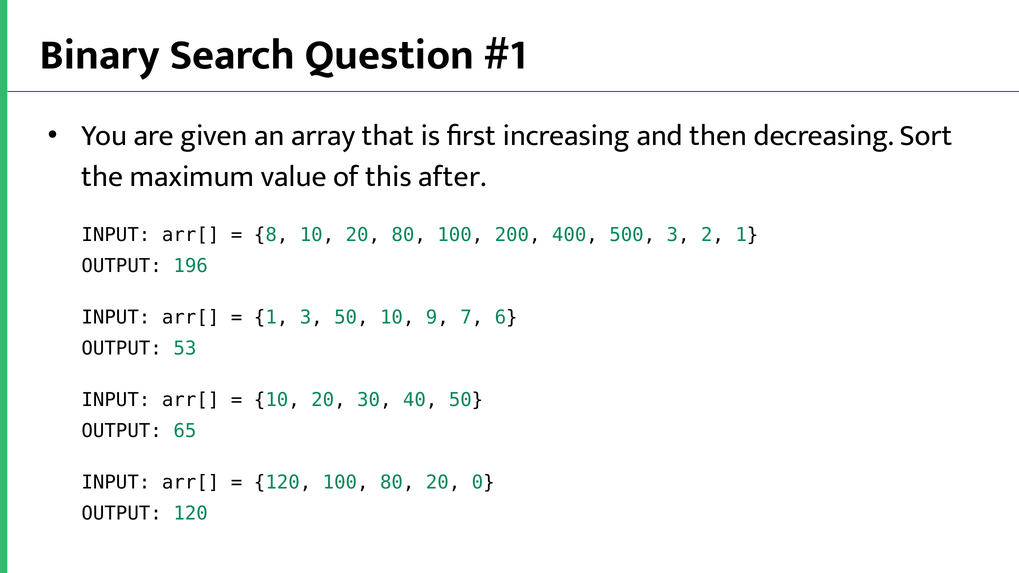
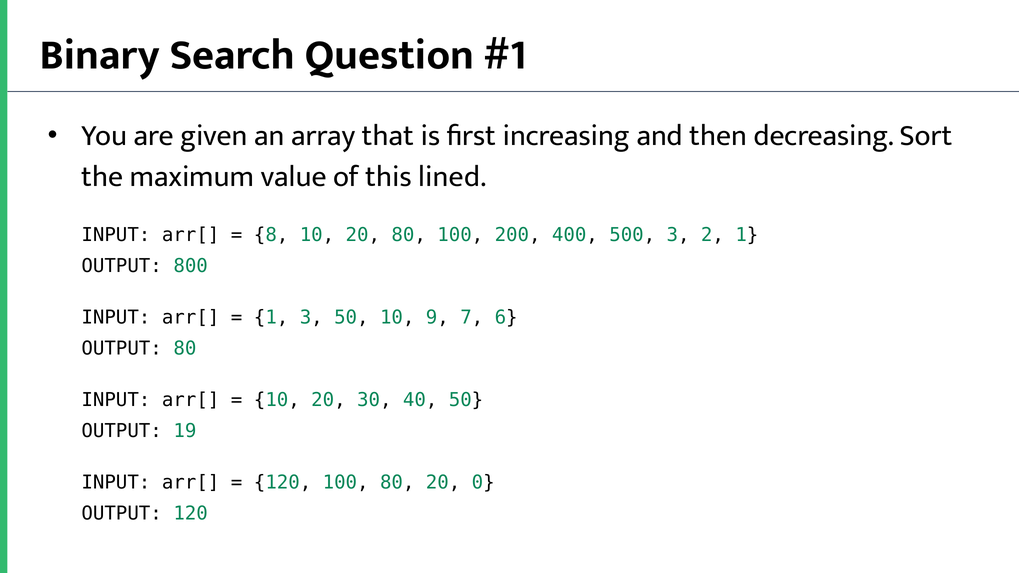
after: after -> lined (452, 176)
196: 196 -> 800 (191, 266)
OUTPUT 53: 53 -> 80 (185, 349)
65: 65 -> 19 (185, 431)
